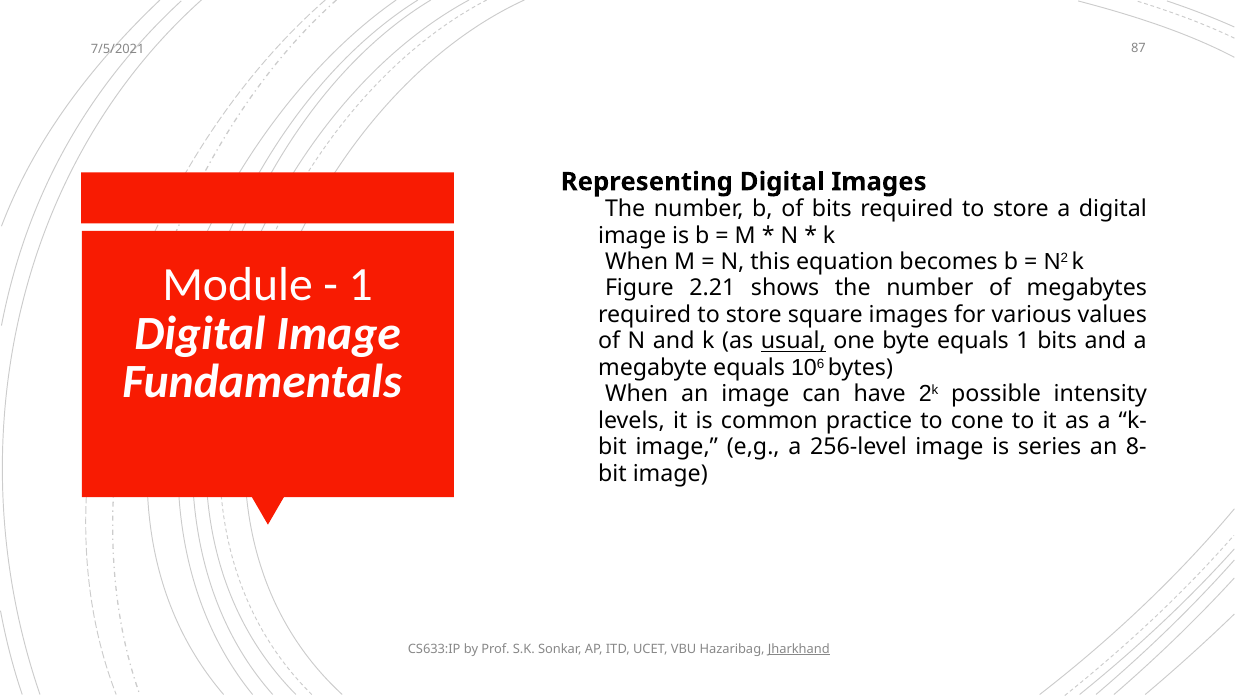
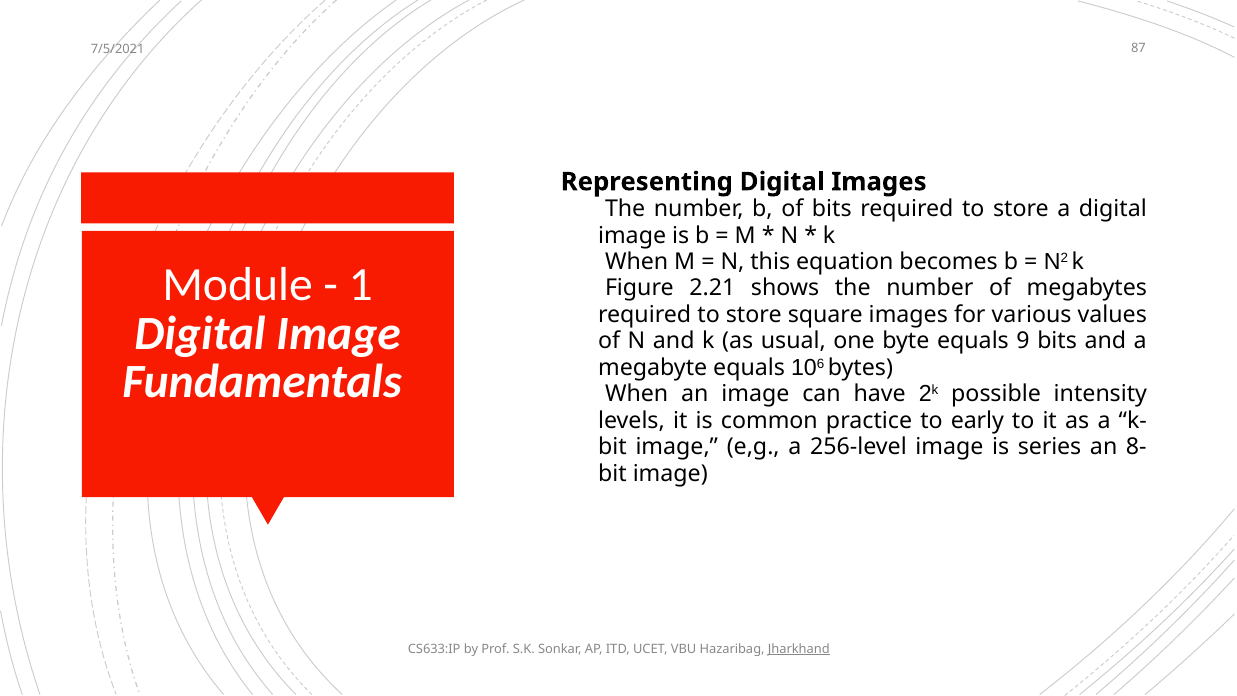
usual underline: present -> none (793, 341)
equals 1: 1 -> 9 (1023, 341)
cone: cone -> early (977, 420)
